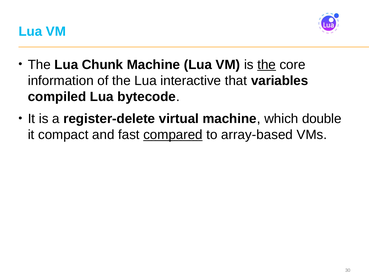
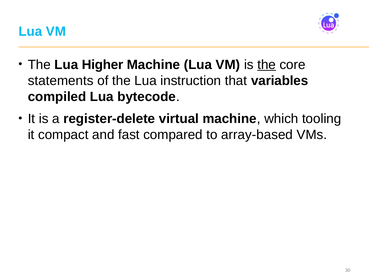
Chunk: Chunk -> Higher (103, 65)
information: information -> statements (61, 81)
interactive: interactive -> instruction (191, 81)
double: double -> tooling (322, 119)
compared underline: present -> none (173, 135)
